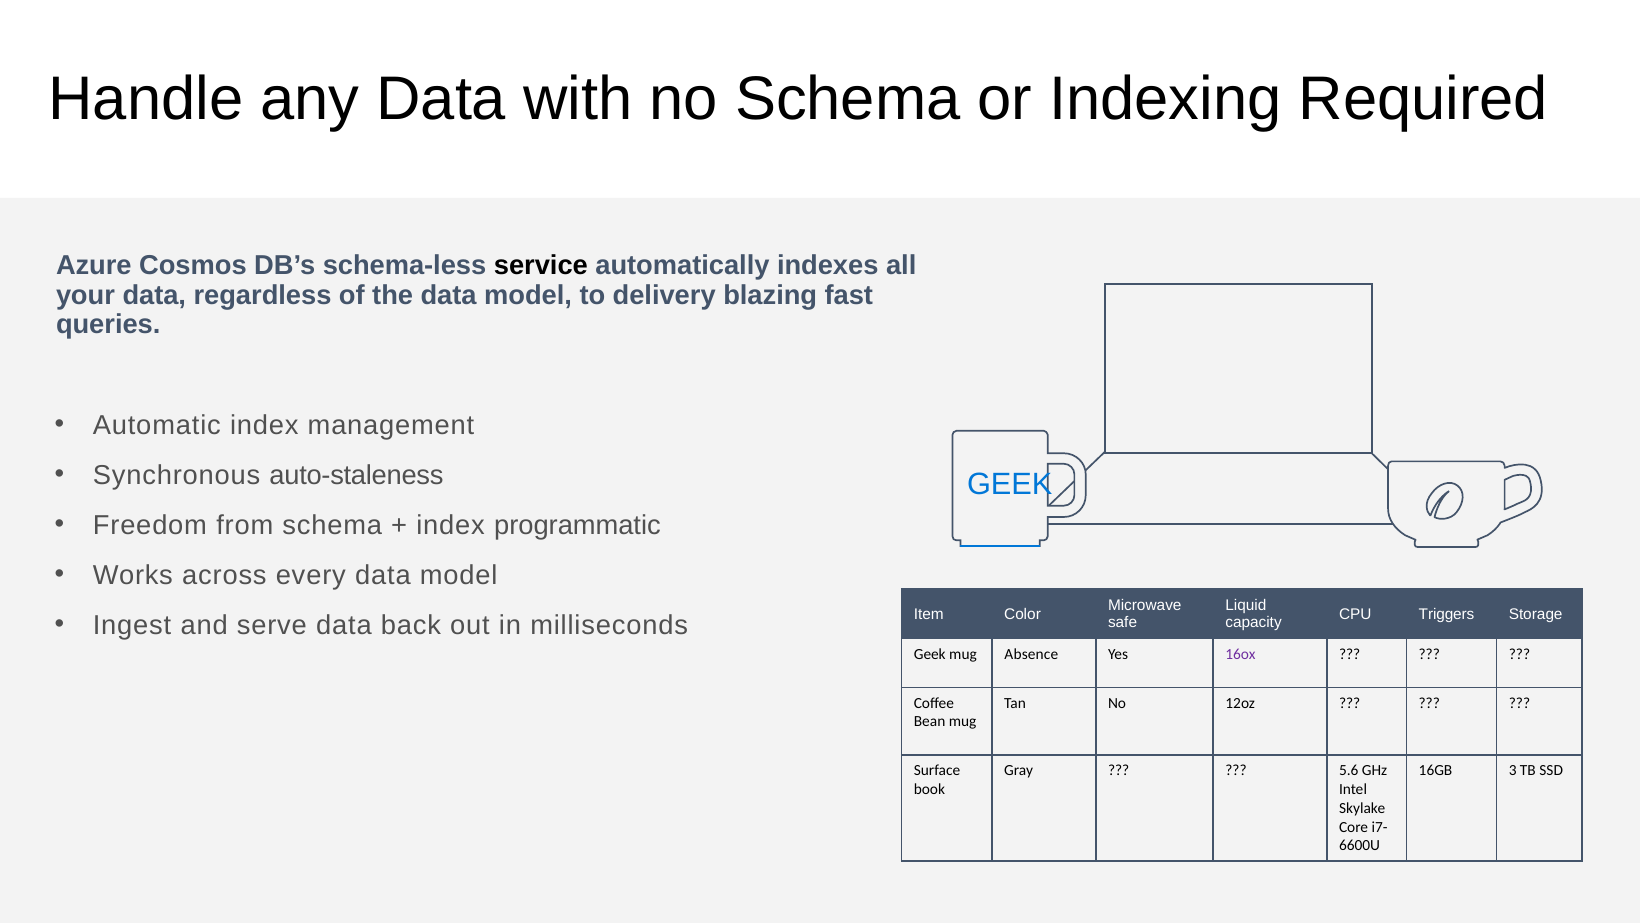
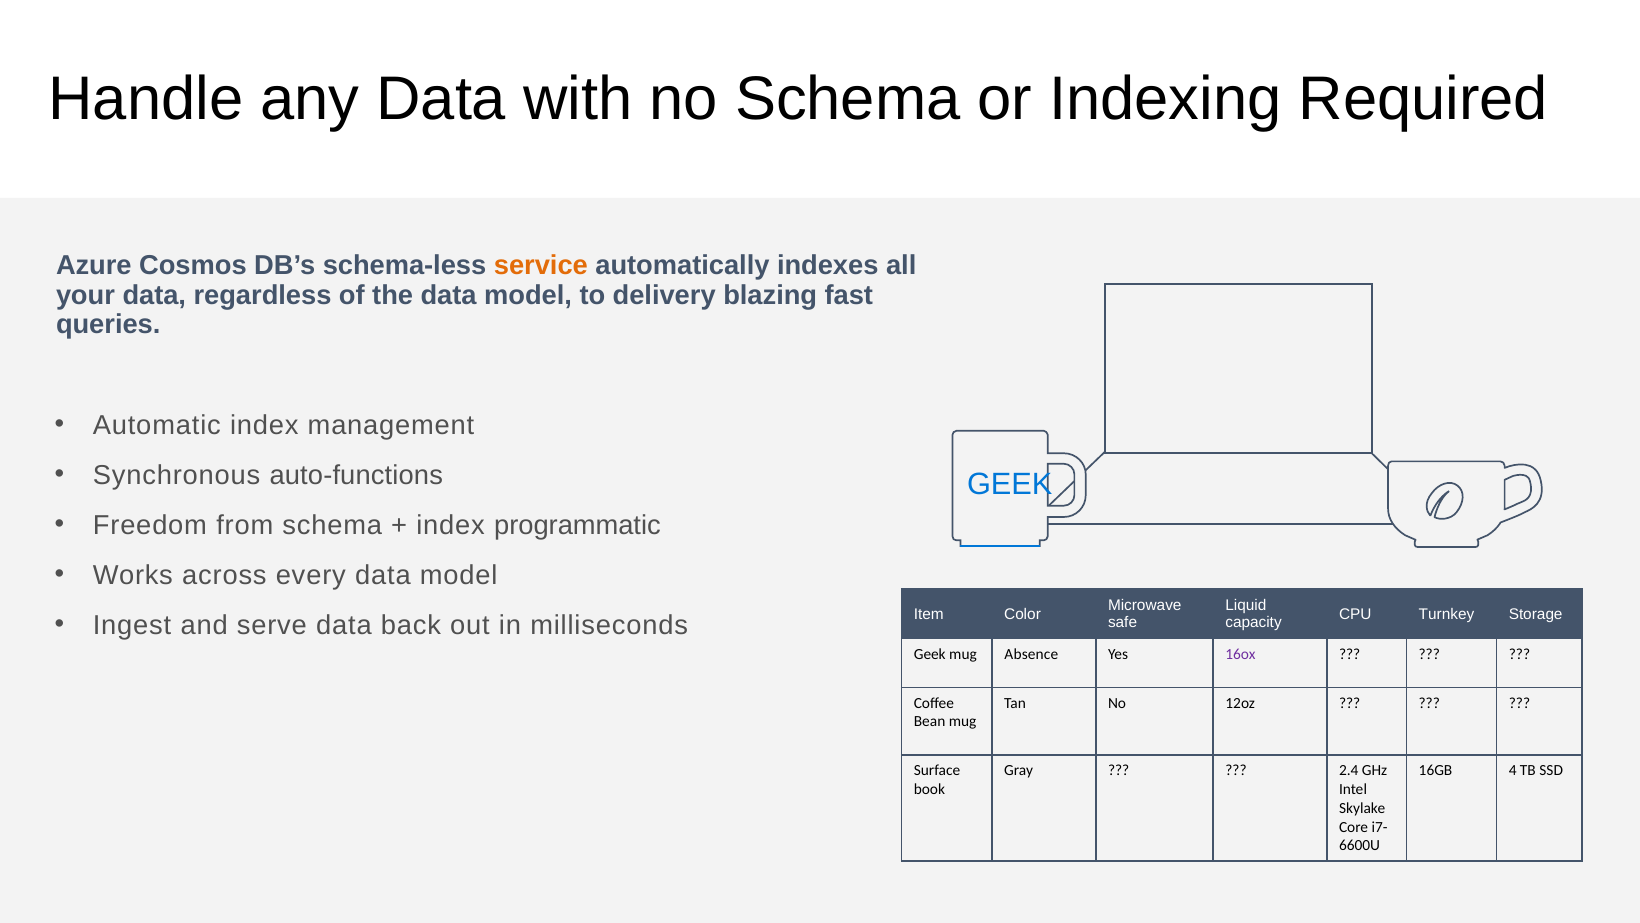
service colour: black -> orange (541, 266)
auto-staleness: auto-staleness -> auto-functions (356, 475)
Triggers: Triggers -> Turnkey (1447, 614)
5.6: 5.6 -> 2.4 (1349, 770)
3: 3 -> 4 (1513, 770)
